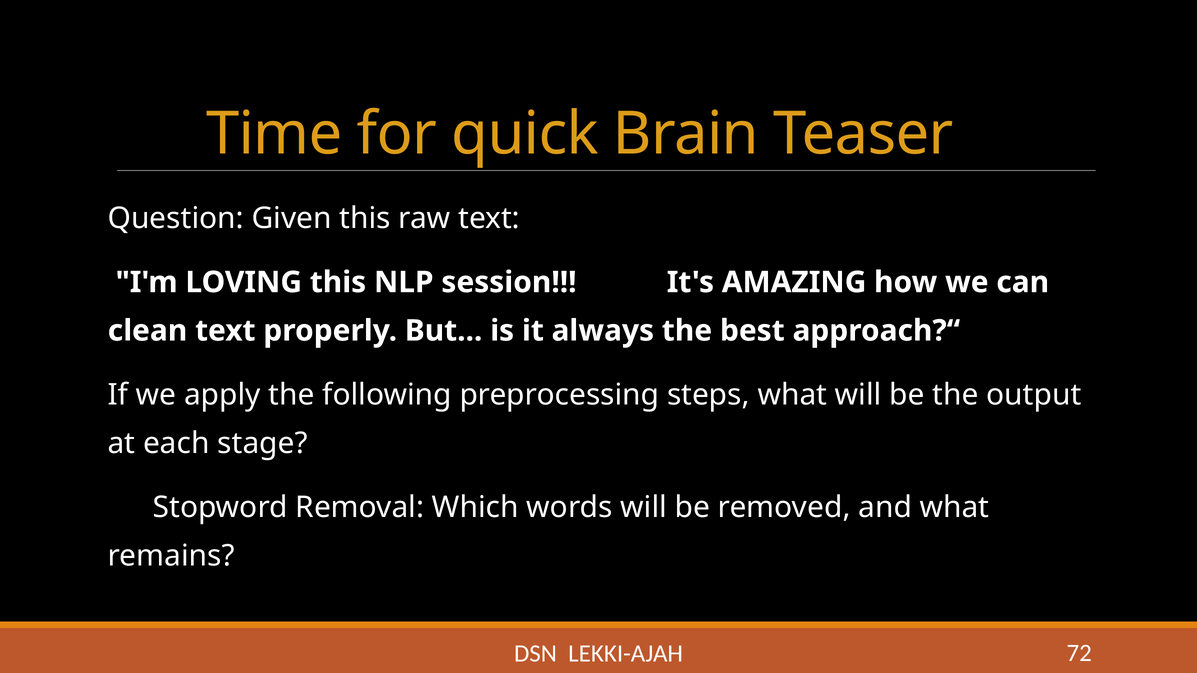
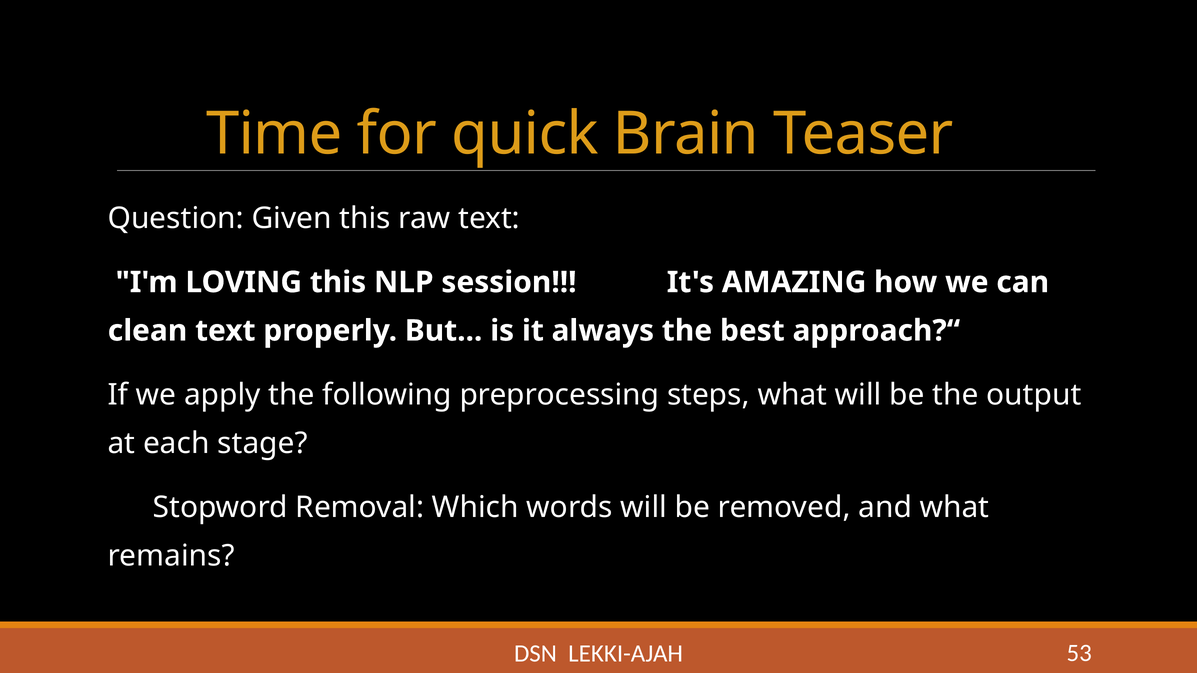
72: 72 -> 53 (1079, 654)
